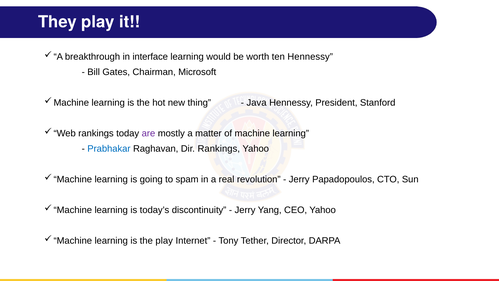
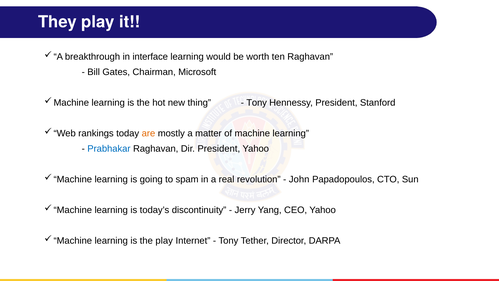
ten Hennessy: Hennessy -> Raghavan (310, 57)
Java: Java -> Tony (257, 103)
are colour: purple -> orange (148, 133)
Dir Rankings: Rankings -> President (219, 149)
Jerry: Jerry -> John (299, 179)
